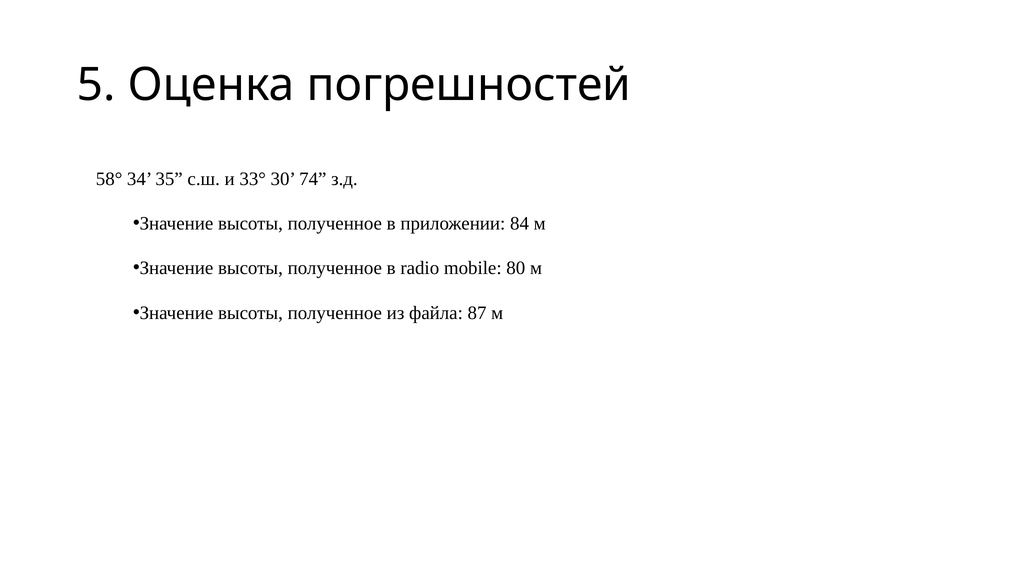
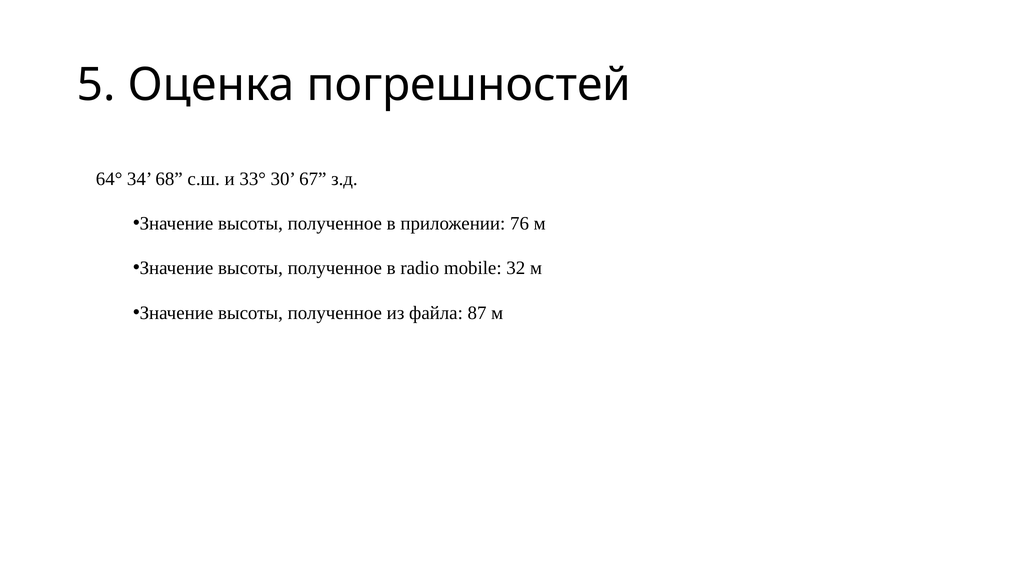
58°: 58° -> 64° (109, 179)
35: 35 -> 68 (169, 179)
74: 74 -> 67 (313, 179)
84: 84 -> 76 (520, 223)
80: 80 -> 32 (516, 268)
